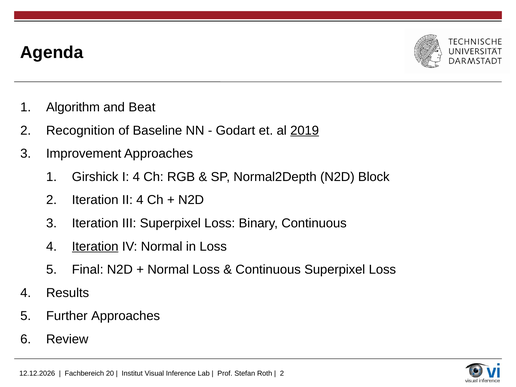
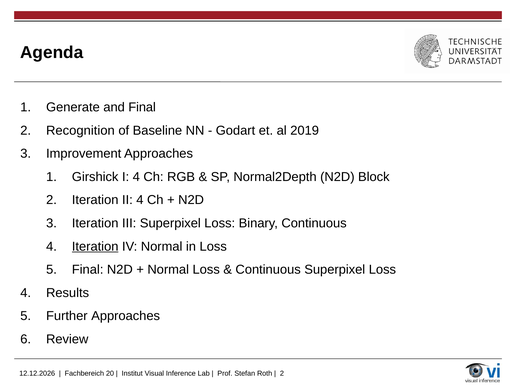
Algorithm: Algorithm -> Generate (73, 107)
and Beat: Beat -> Final (142, 107)
2019 underline: present -> none (305, 130)
